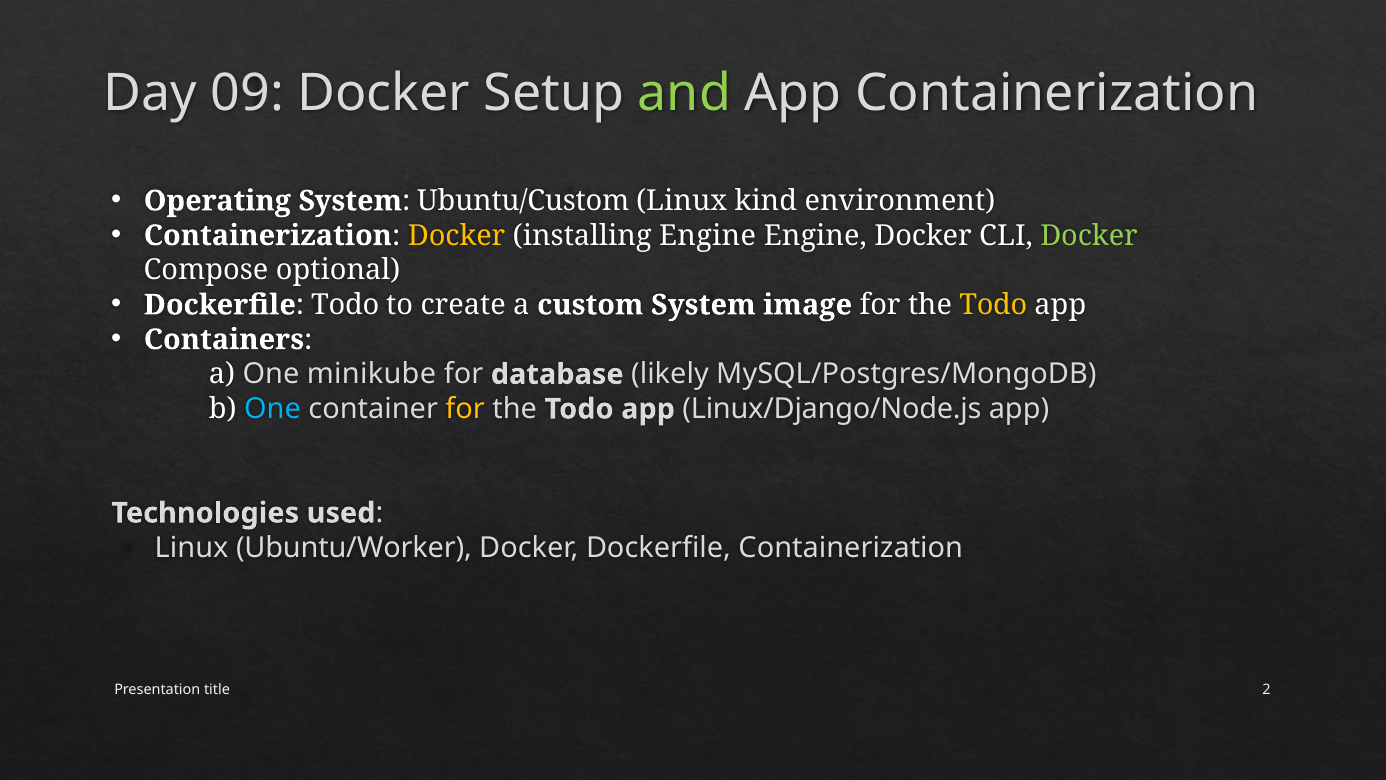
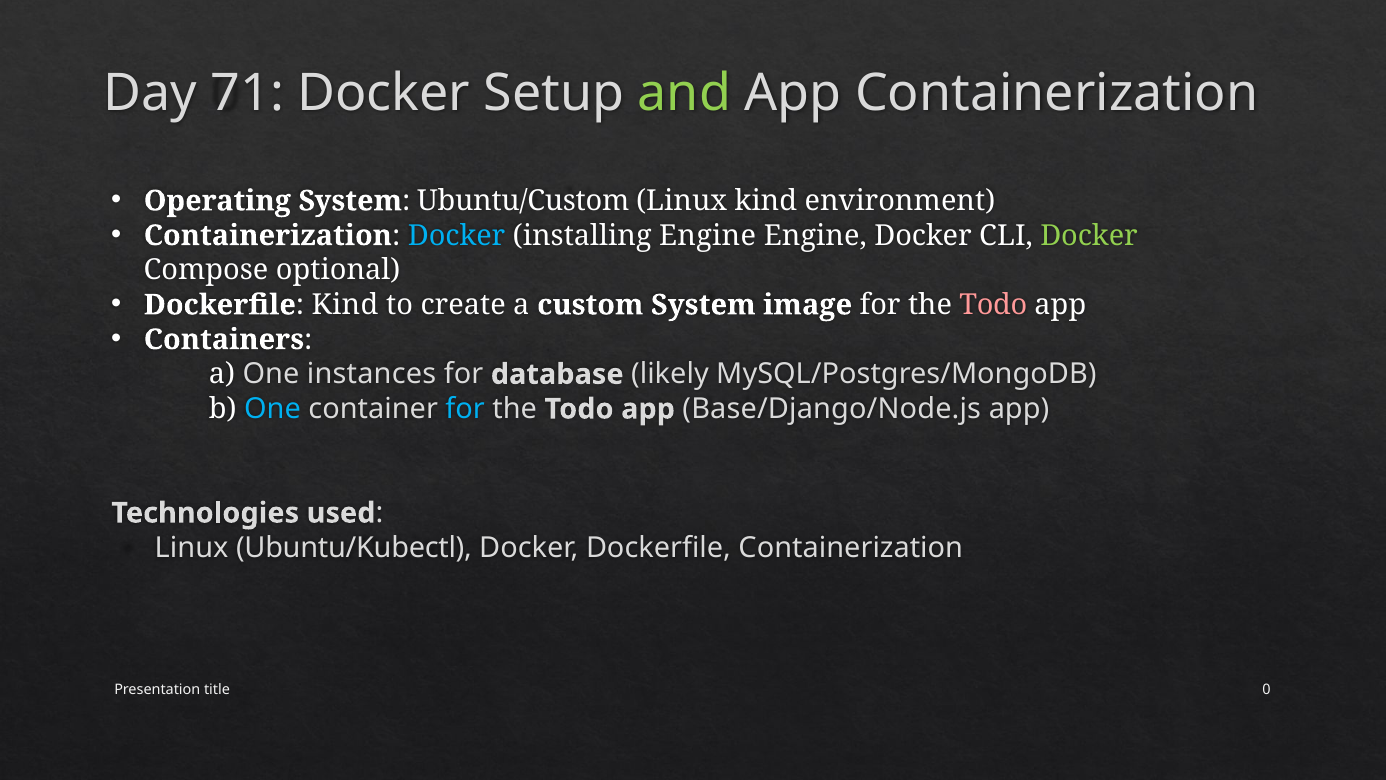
09: 09 -> 71 (247, 93)
Docker colour: yellow -> light blue (457, 235)
Dockerfile Todo: Todo -> Kind (345, 305)
Todo colour: yellow -> pink (993, 305)
minikube: minikube -> instances (372, 374)
for colour: yellow -> light blue (465, 409)
Linux/Django/Node.js: Linux/Django/Node.js -> Base/Django/Node.js (832, 409)
Ubuntu/Worker: Ubuntu/Worker -> Ubuntu/Kubectl (354, 547)
2: 2 -> 0 (1266, 689)
